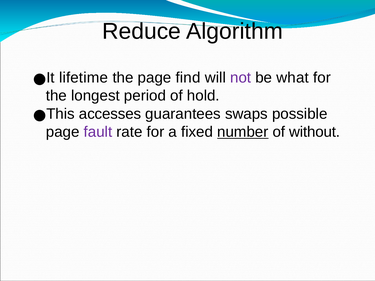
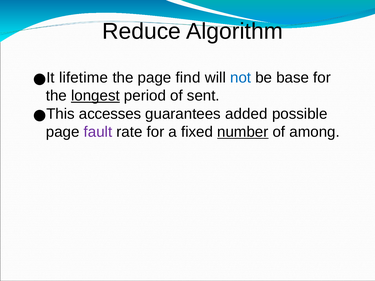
not colour: purple -> blue (241, 78)
what: what -> base (293, 78)
longest underline: none -> present (95, 96)
hold: hold -> sent (203, 96)
swaps: swaps -> added (246, 114)
without: without -> among (315, 132)
